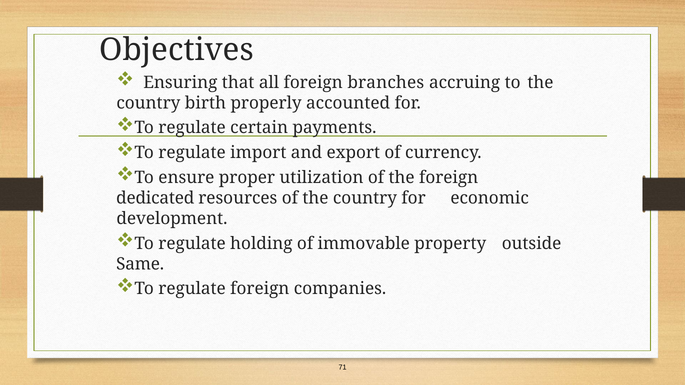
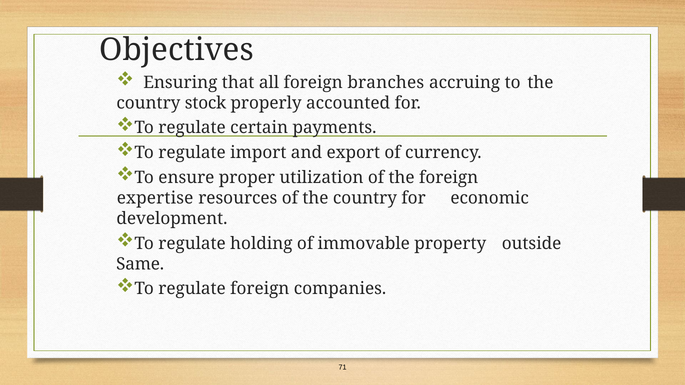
birth: birth -> stock (206, 103)
dedicated: dedicated -> expertise (155, 198)
